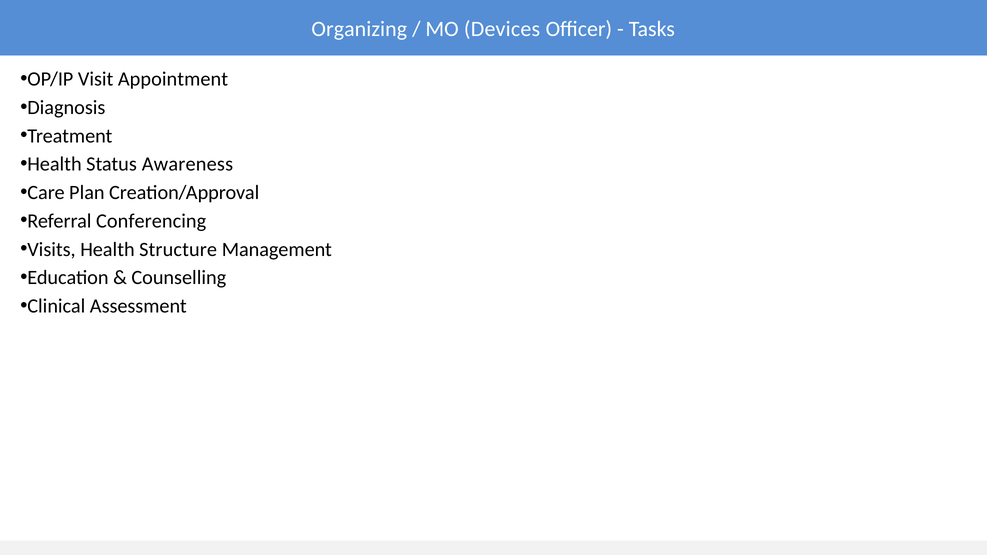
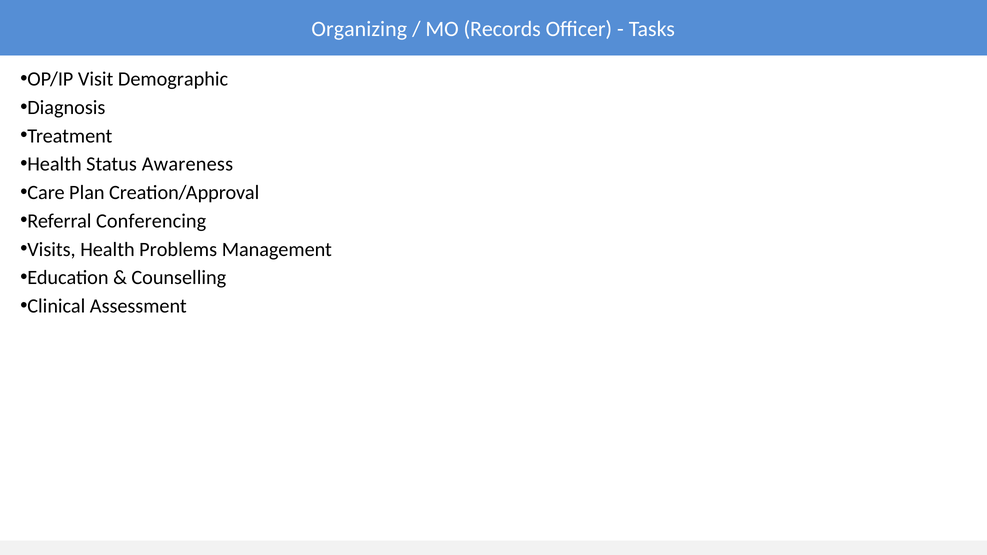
Devices: Devices -> Records (502, 29)
Appointment: Appointment -> Demographic (173, 79)
Structure: Structure -> Problems (178, 249)
